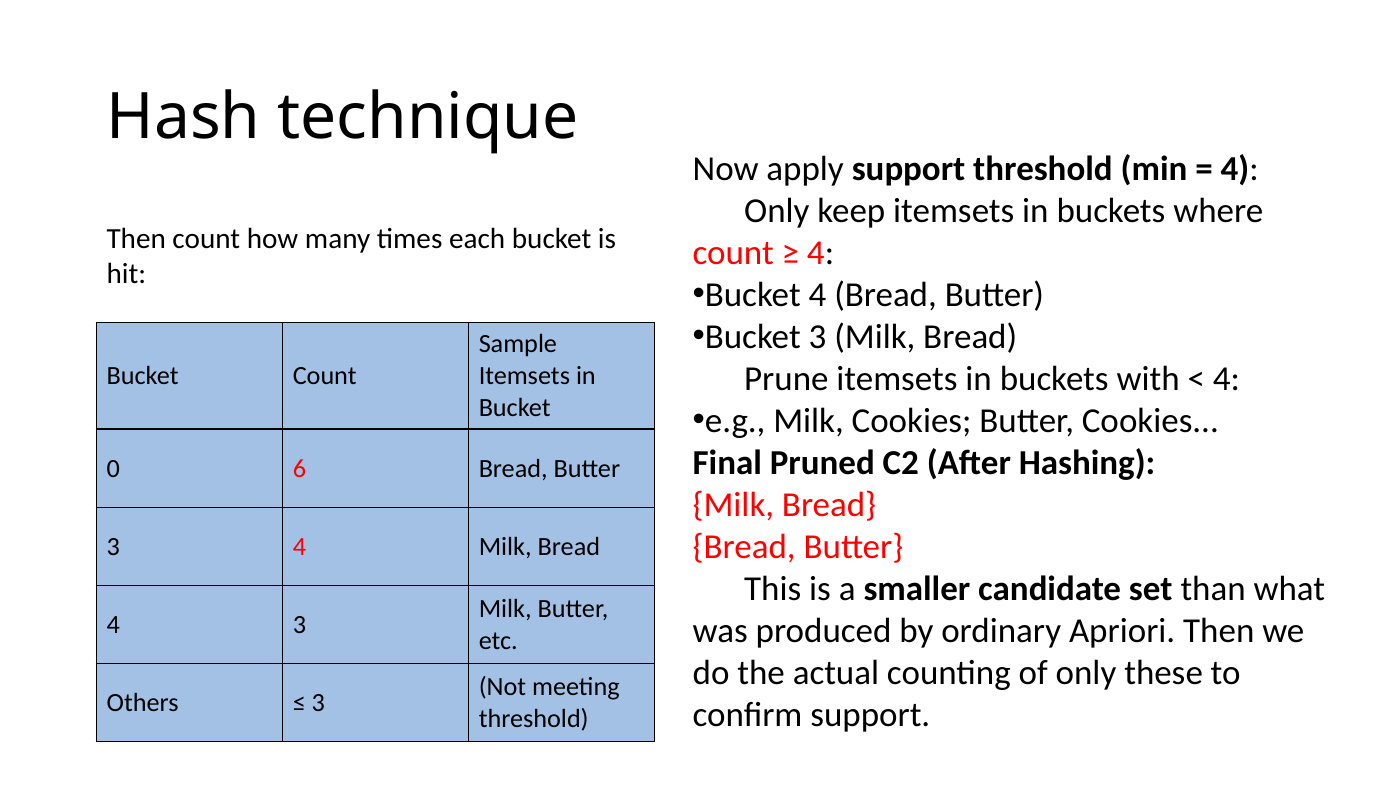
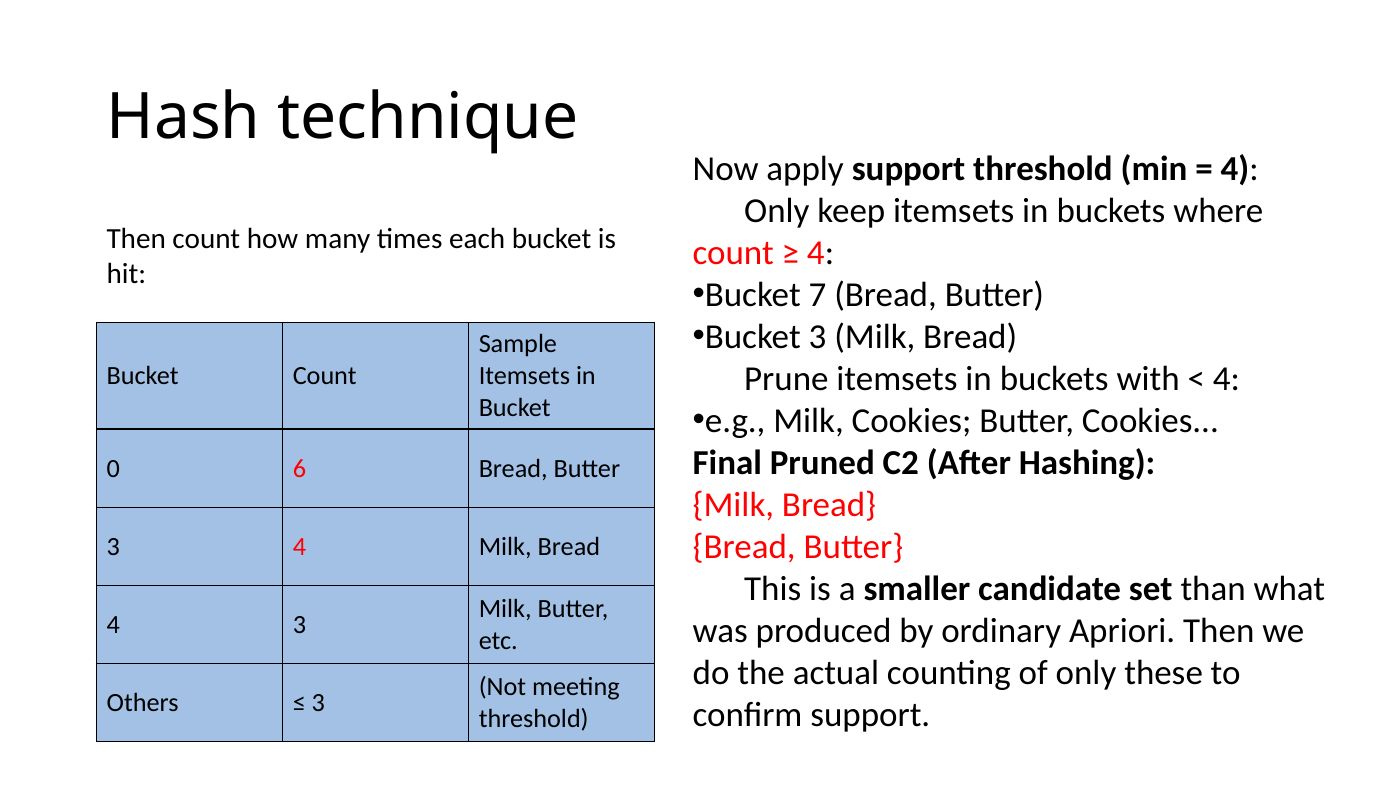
Bucket 4: 4 -> 7 (817, 295)
